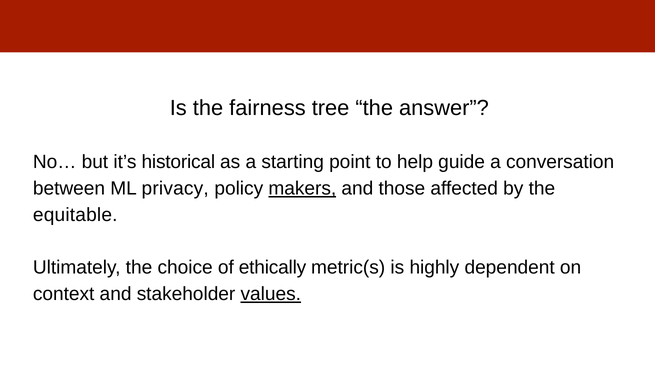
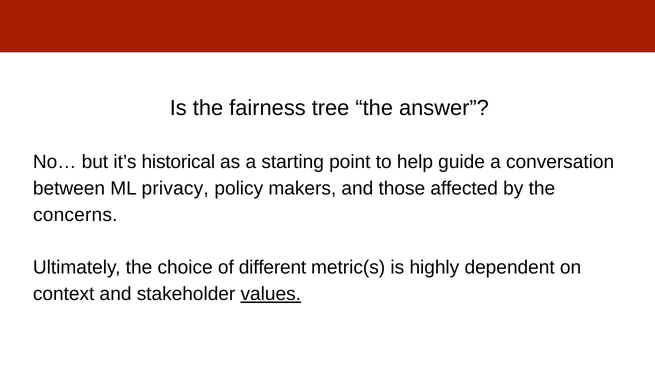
makers underline: present -> none (302, 188)
equitable: equitable -> concerns (75, 215)
ethically: ethically -> different (273, 267)
